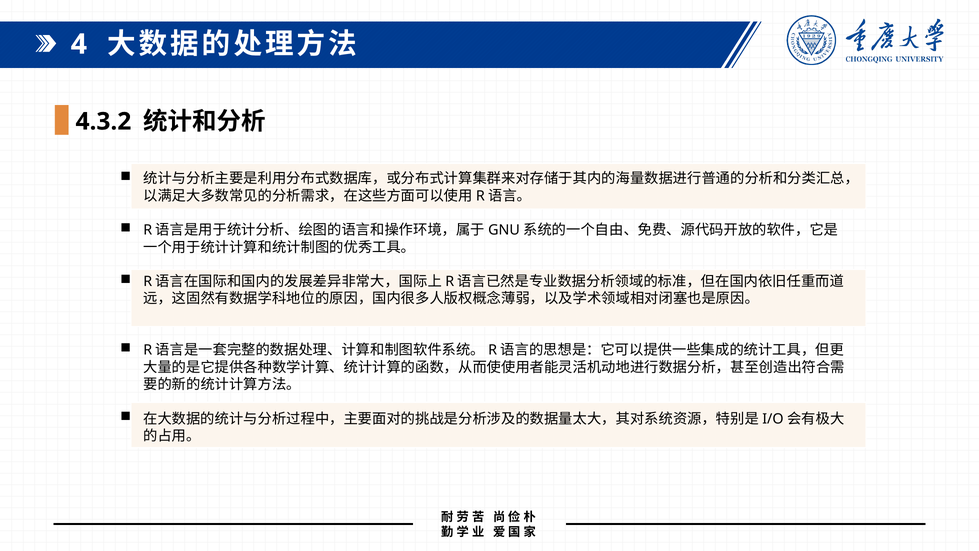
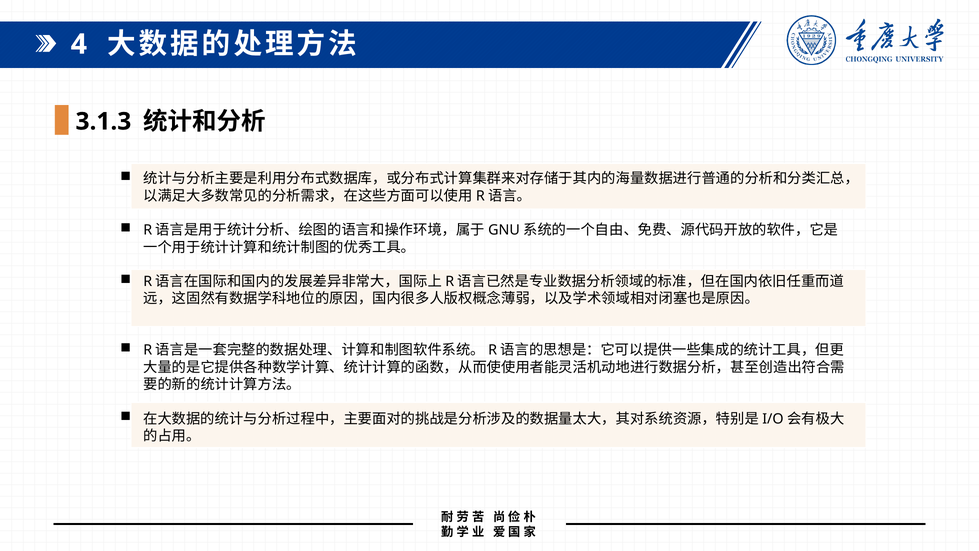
4.3.2: 4.3.2 -> 3.1.3 (103, 121)
